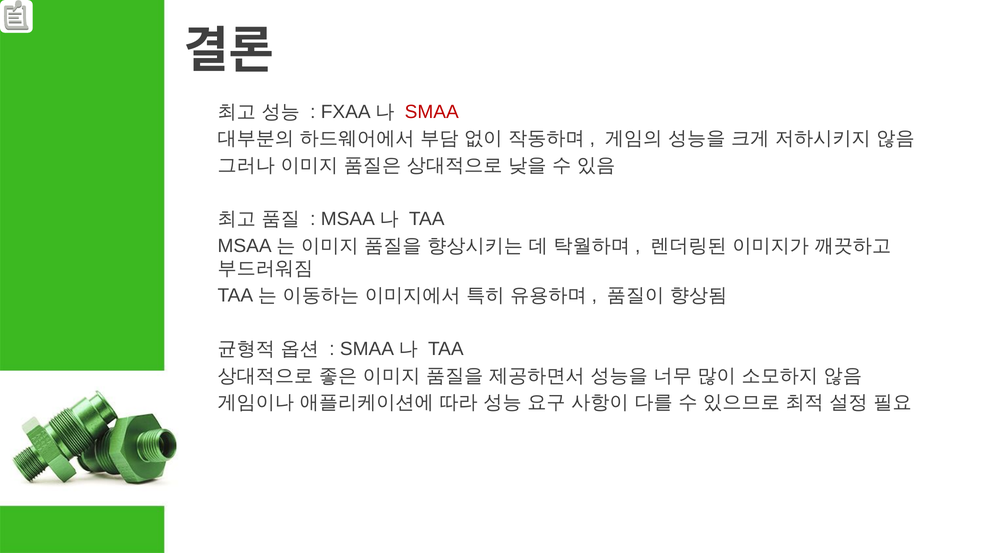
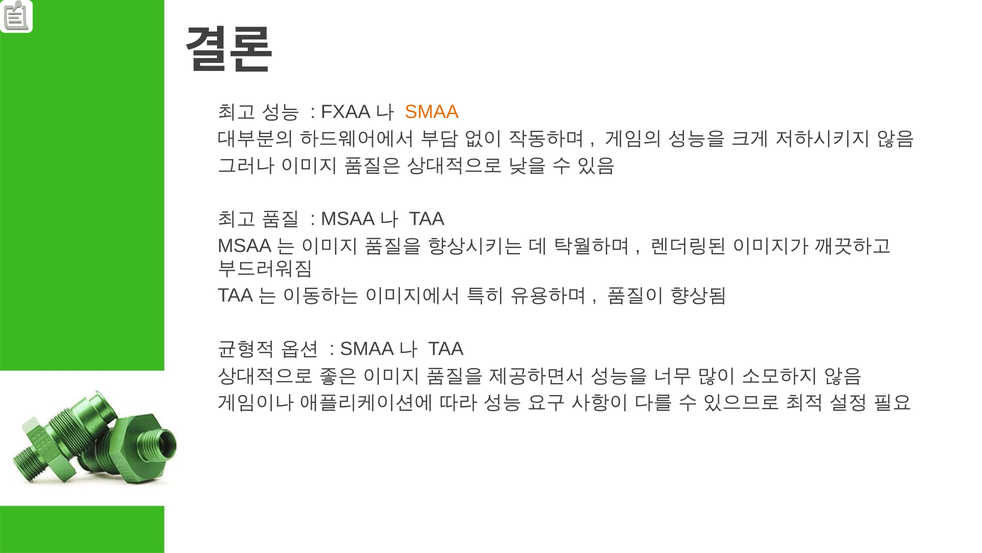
SMAA colour: red -> orange (432, 112)
